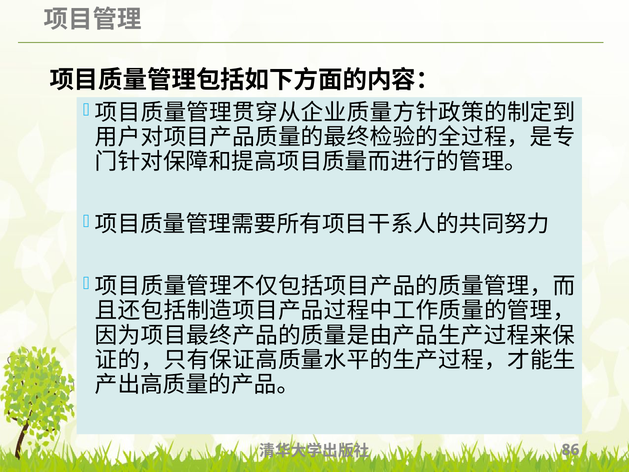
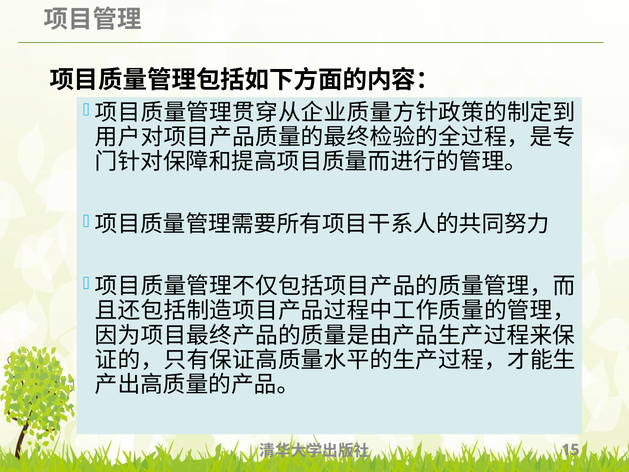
86: 86 -> 15 (571, 450)
